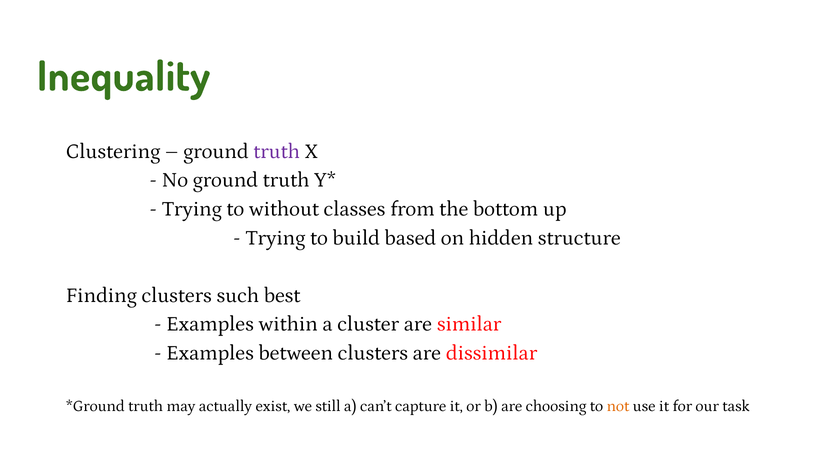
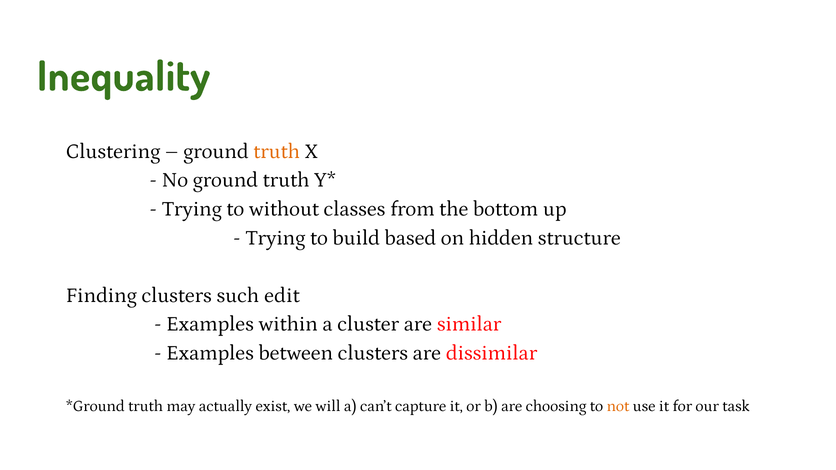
truth colour: purple -> orange (277, 151)
best: best -> edit (282, 295)
still: still -> will (328, 406)
